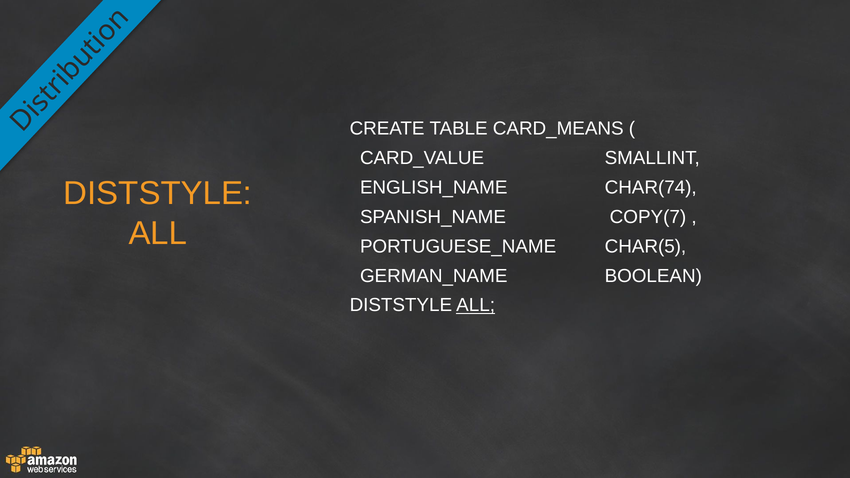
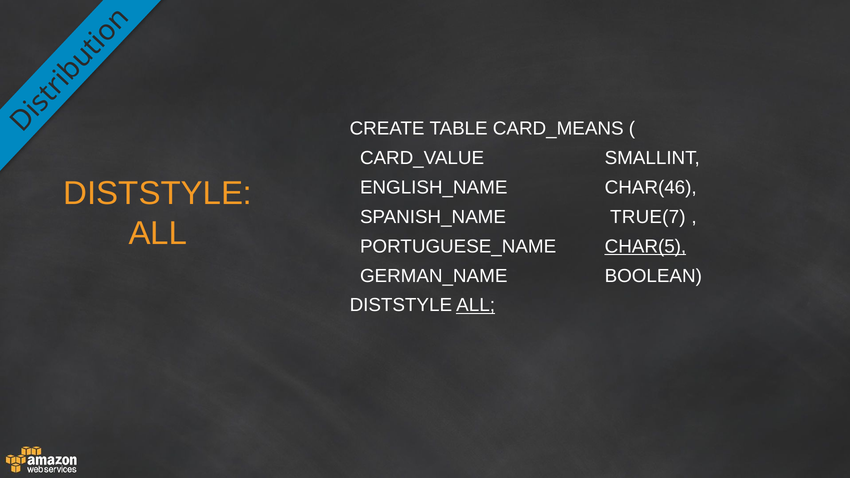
CHAR(74: CHAR(74 -> CHAR(46 (651, 188)
COPY(7: COPY(7 -> TRUE(7 (648, 217)
CHAR(5 underline: none -> present (645, 246)
